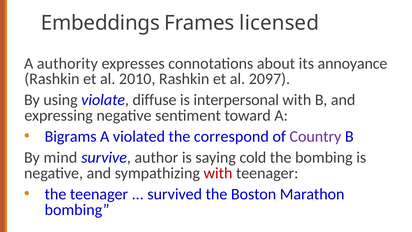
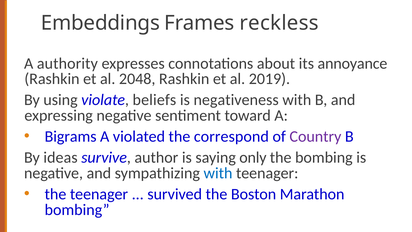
licensed: licensed -> reckless (279, 23)
2010: 2010 -> 2048 (137, 79)
2097: 2097 -> 2019 (269, 79)
diffuse: diffuse -> beliefs (154, 100)
interpersonal: interpersonal -> negativeness (236, 100)
mind: mind -> ideas (60, 157)
cold: cold -> only (253, 157)
with colour: red -> blue (218, 173)
